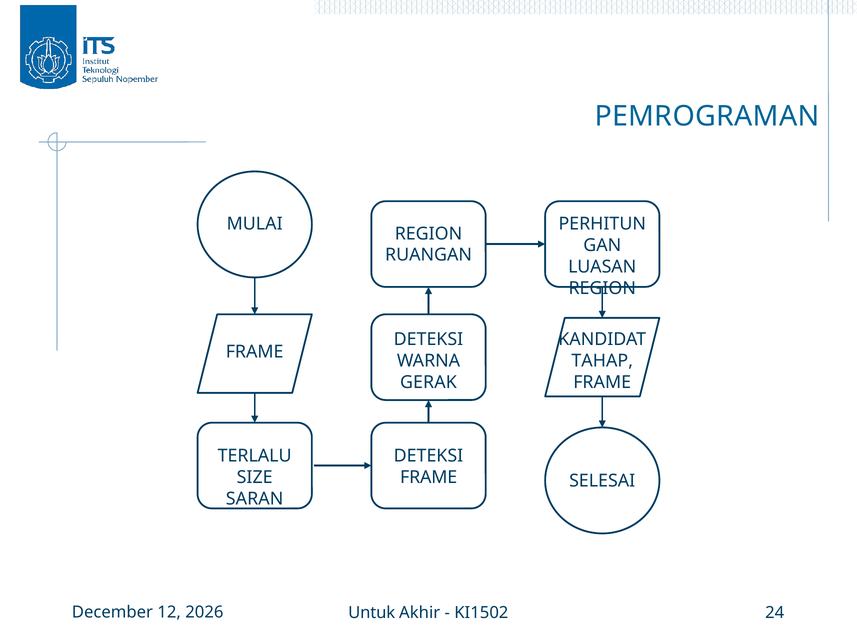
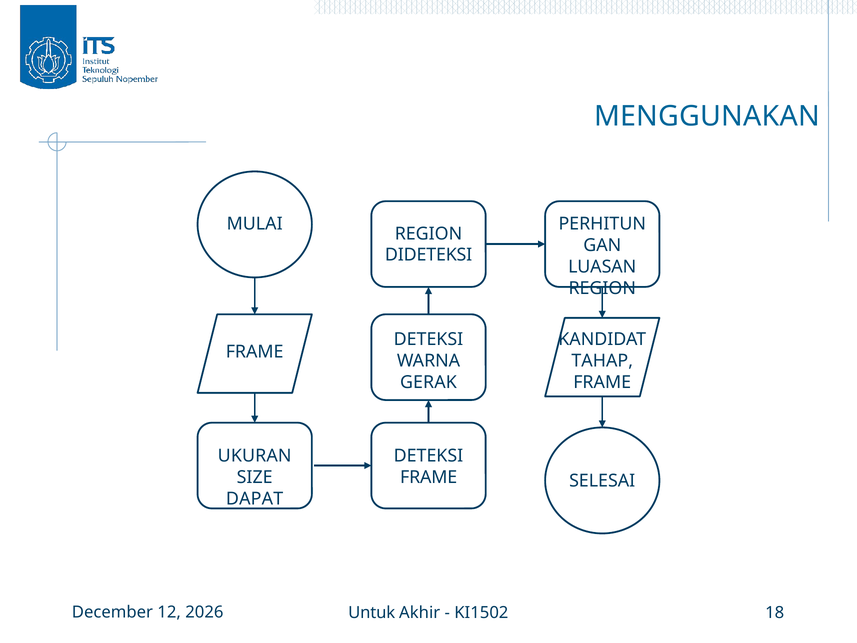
PEMROGRAMAN: PEMROGRAMAN -> MENGGUNAKAN (707, 116)
RUANGAN: RUANGAN -> DIDETEKSI (429, 255)
TERLALU: TERLALU -> UKURAN (255, 456)
SARAN: SARAN -> DAPAT (255, 498)
24: 24 -> 18 (775, 613)
